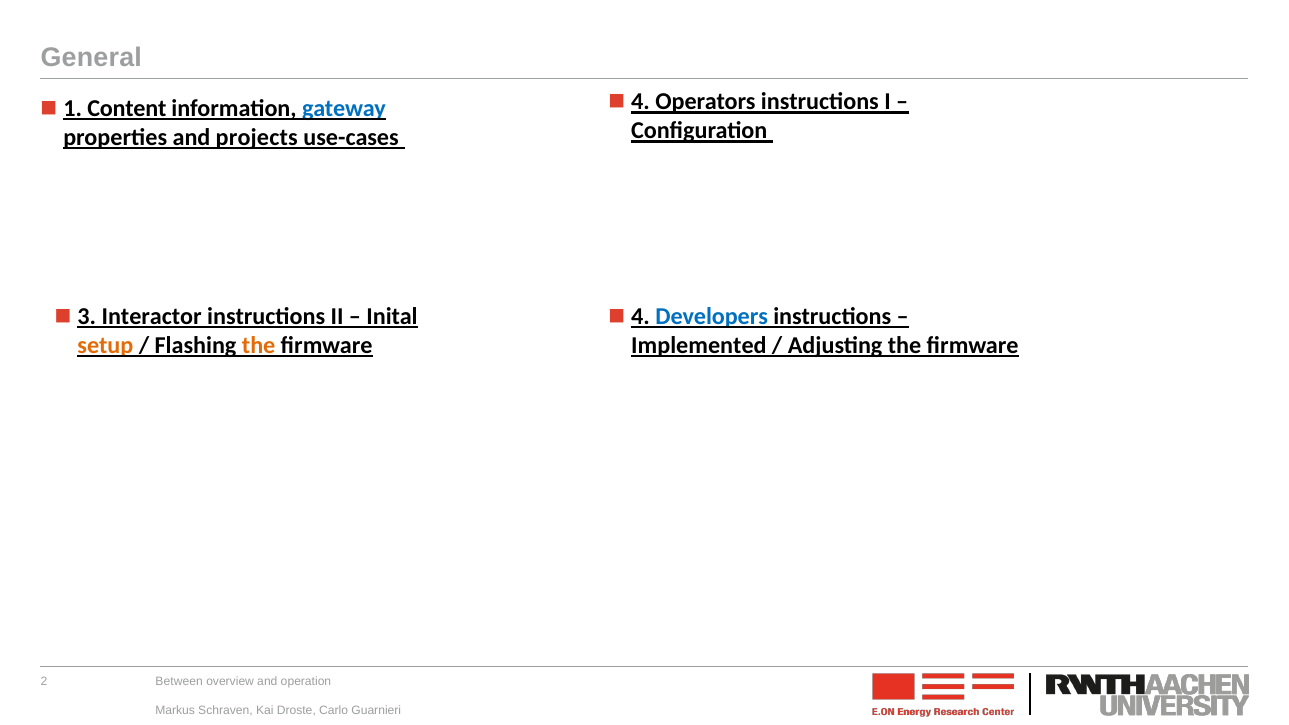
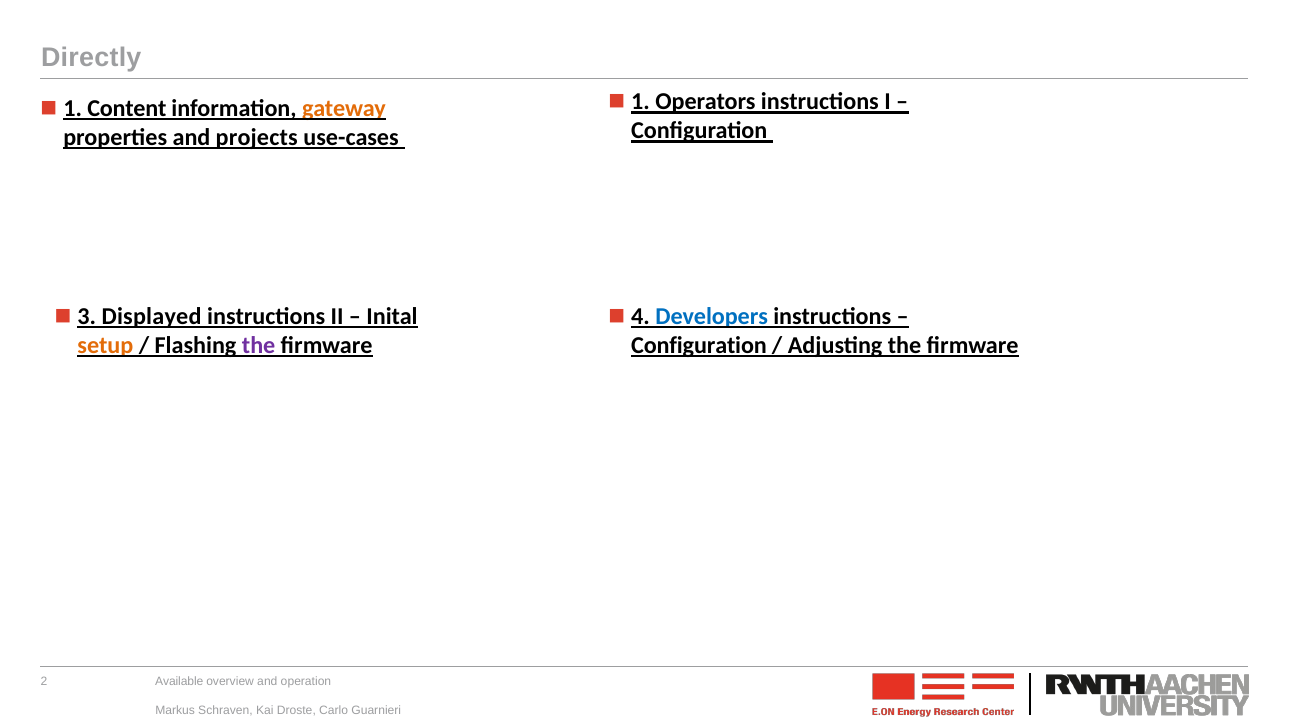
General: General -> Directly (91, 58)
4: 4 -> 1 (641, 102)
gateway colour: blue -> orange (344, 108)
Interactor: Interactor -> Displayed (152, 316)
the colour: orange -> purple (259, 345)
Implemented: Implemented -> Configuration (699, 345)
Between: Between -> Available (179, 682)
